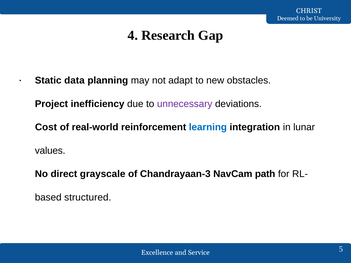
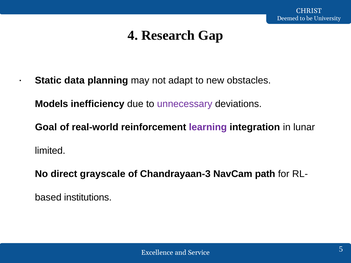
Project: Project -> Models (52, 104)
Cost: Cost -> Goal (46, 127)
learning colour: blue -> purple (208, 127)
values: values -> limited (50, 151)
structured: structured -> institutions (88, 198)
